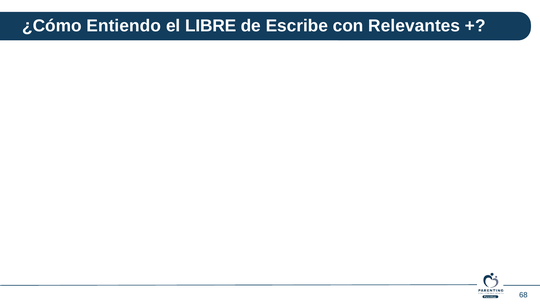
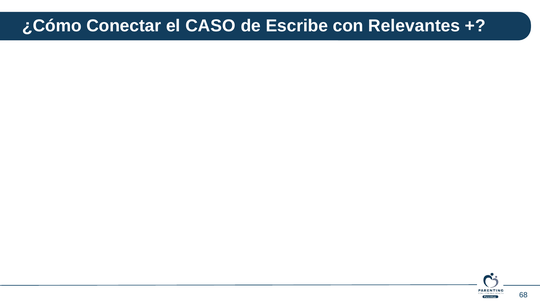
Entiendo: Entiendo -> Conectar (124, 26)
LIBRE: LIBRE -> CASO (211, 26)
